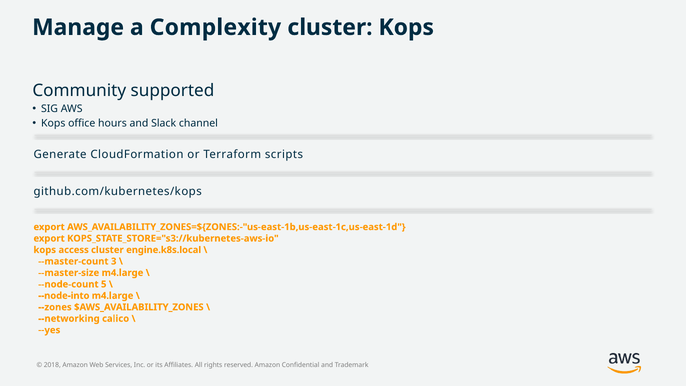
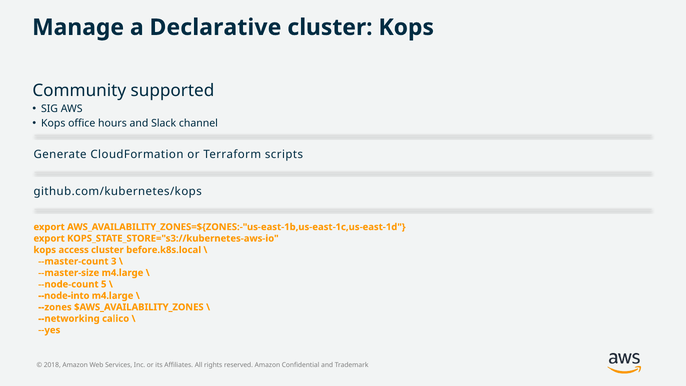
Complexity: Complexity -> Declarative (215, 27)
engine.k8s.local: engine.k8s.local -> before.k8s.local (164, 250)
